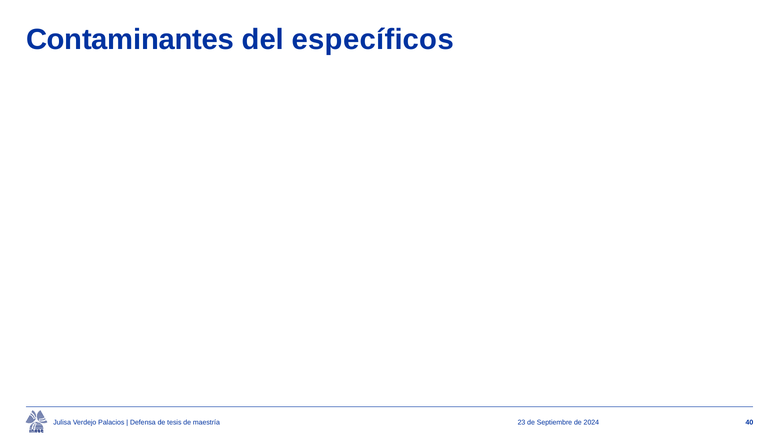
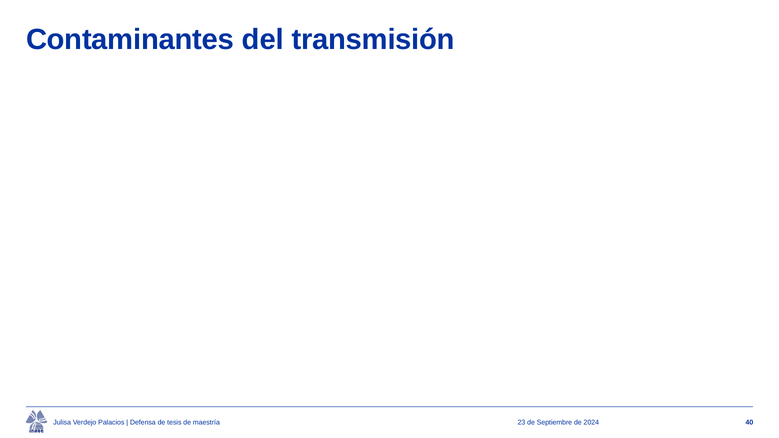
específicos: específicos -> transmisión (373, 39)
